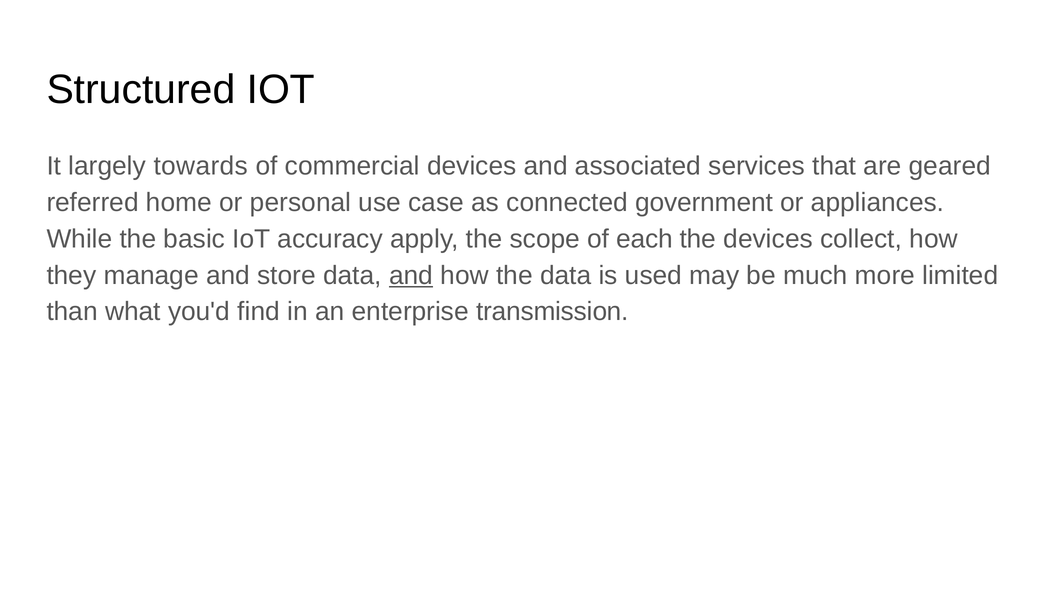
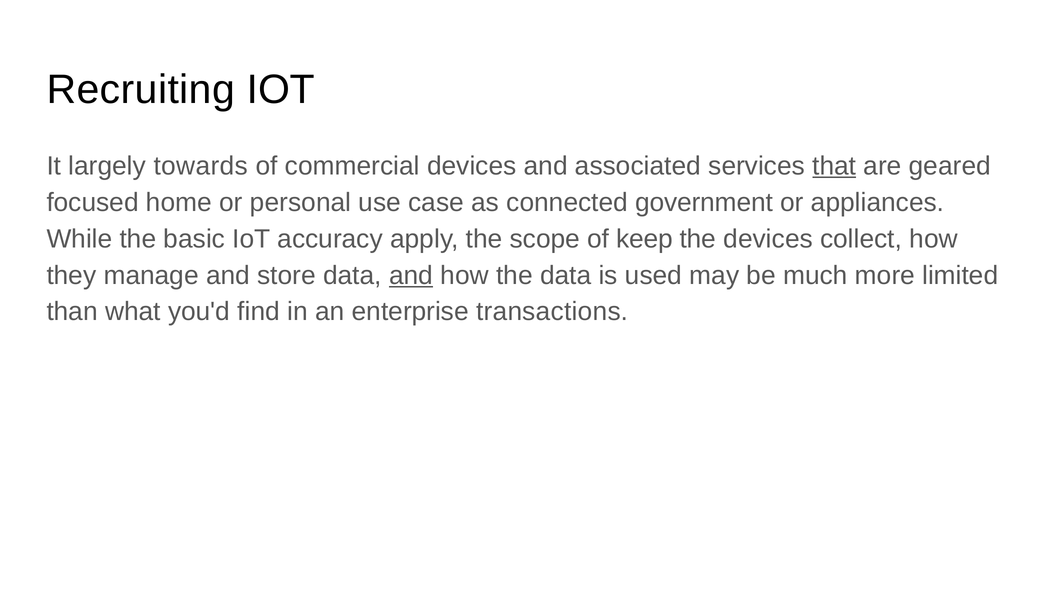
Structured: Structured -> Recruiting (141, 89)
that underline: none -> present (834, 166)
referred: referred -> focused (93, 202)
each: each -> keep (645, 239)
transmission: transmission -> transactions (552, 311)
